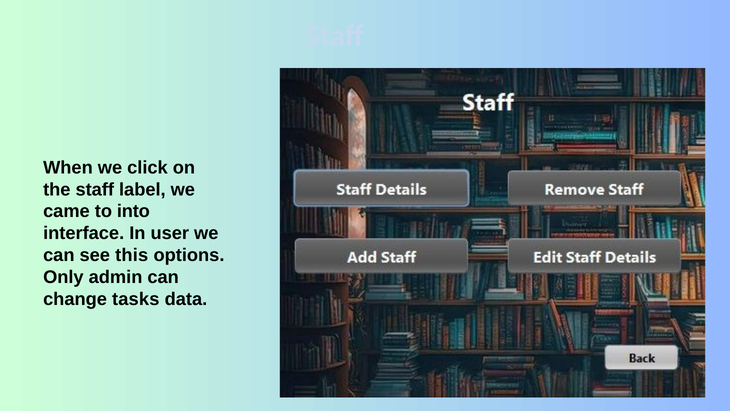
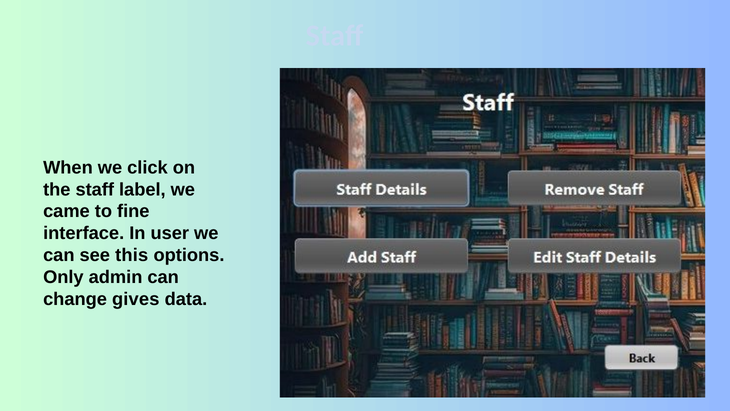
into: into -> fine (133, 211)
tasks: tasks -> gives (136, 299)
